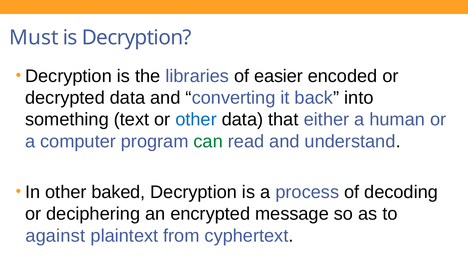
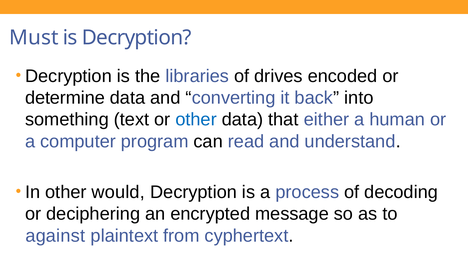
easier: easier -> drives (278, 76)
decrypted: decrypted -> determine (65, 98)
can colour: green -> black (208, 141)
baked: baked -> would (118, 192)
